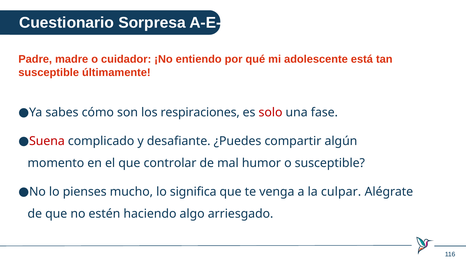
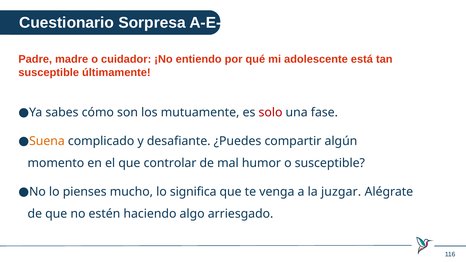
respiraciones: respiraciones -> mutuamente (200, 112)
Suena colour: red -> orange (47, 141)
culpar: culpar -> juzgar (341, 192)
